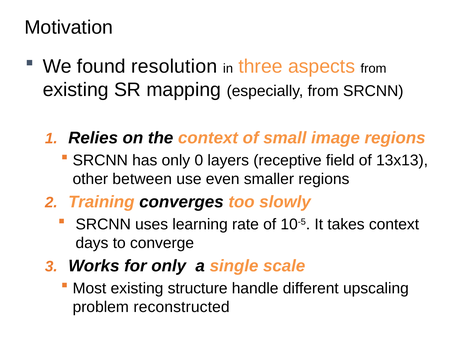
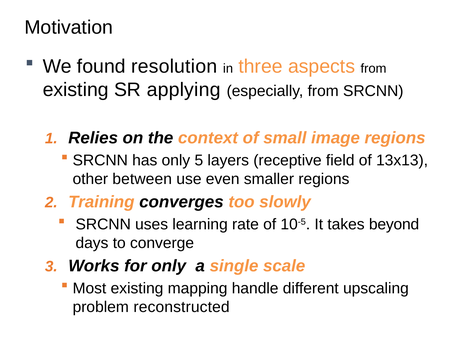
mapping: mapping -> applying (184, 90)
0: 0 -> 5 (199, 160)
takes context: context -> beyond (394, 224)
structure: structure -> mapping (198, 289)
